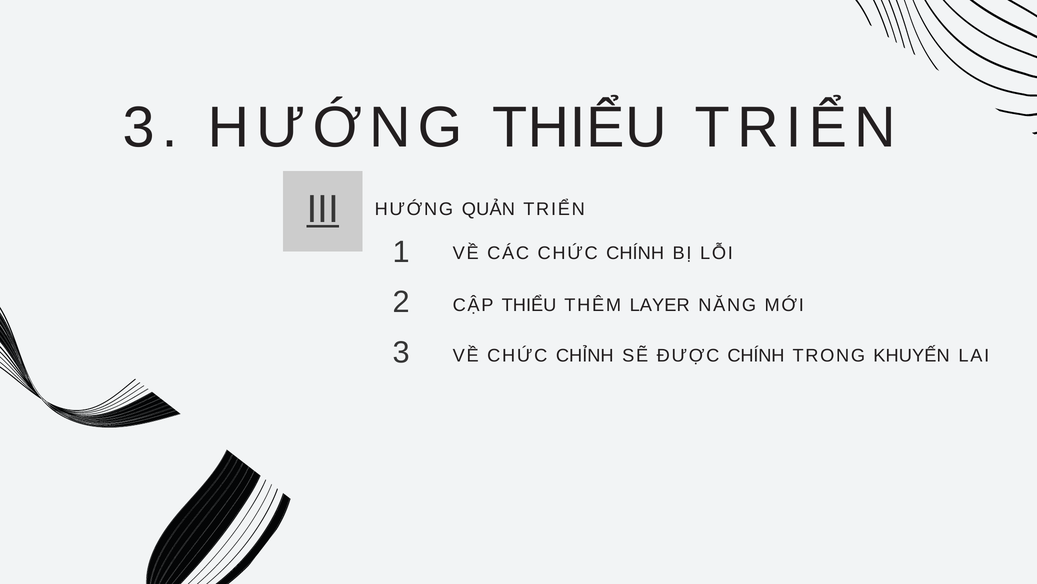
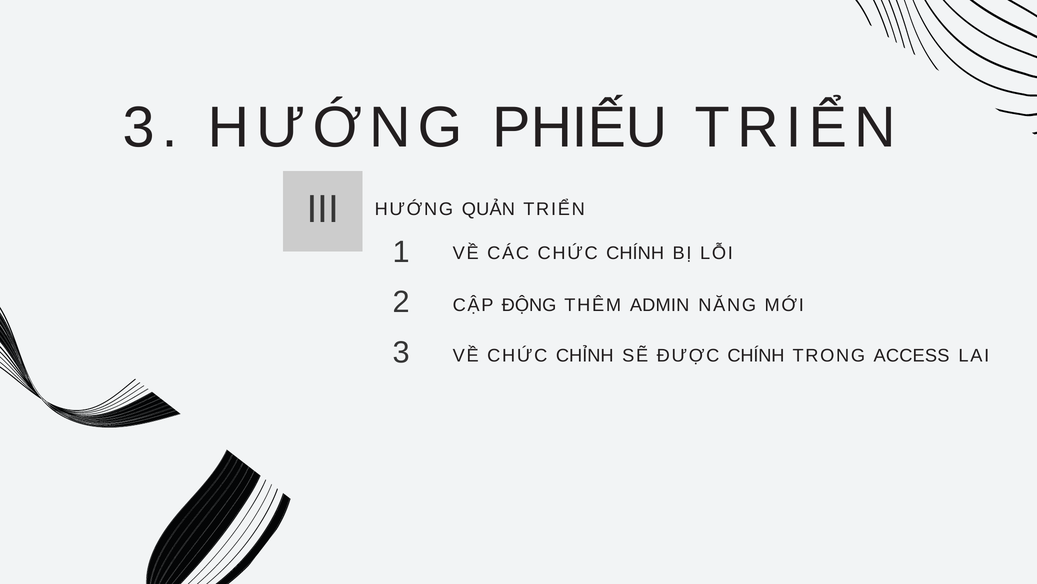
HƯỚNG THIỂU: THIỂU -> PHIẾU (580, 127)
III underline: present -> none (323, 209)
CẬP THIỂU: THIỂU -> ĐỘNG (529, 305)
LAYER: LAYER -> ADMIN (660, 305)
KHUYẾN: KHUYẾN -> ACCESS (912, 355)
